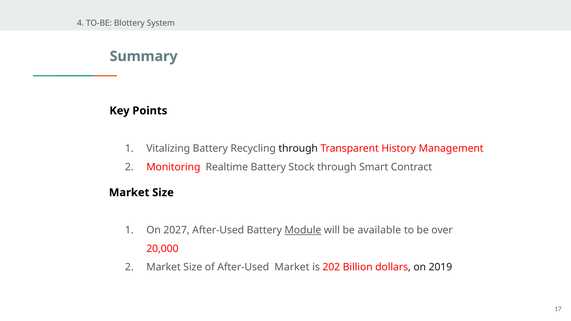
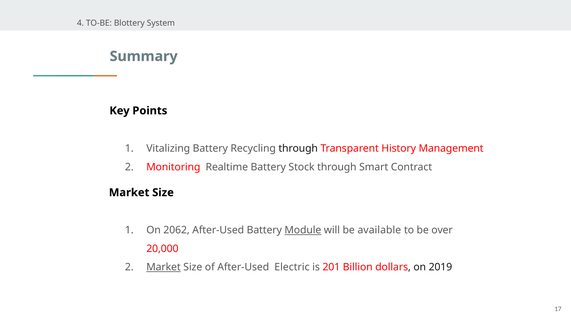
2027: 2027 -> 2062 (177, 230)
Market underline: none -> present (164, 267)
After-Used Market: Market -> Electric (292, 267)
202: 202 -> 201 (331, 267)
